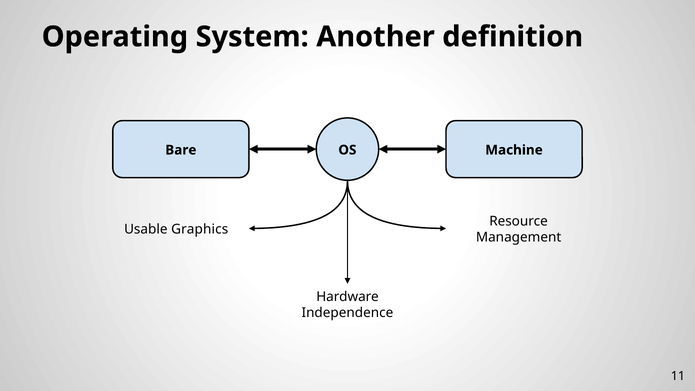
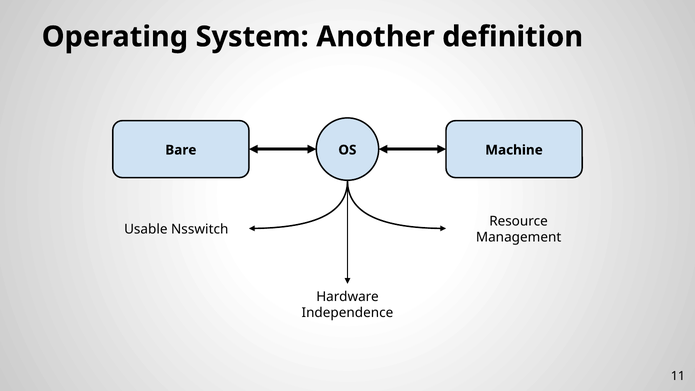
Graphics: Graphics -> Nsswitch (200, 229)
